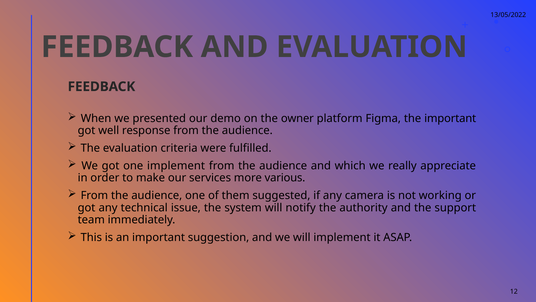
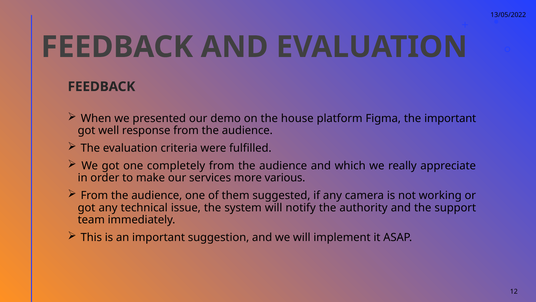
owner: owner -> house (297, 118)
one implement: implement -> completely (176, 166)
